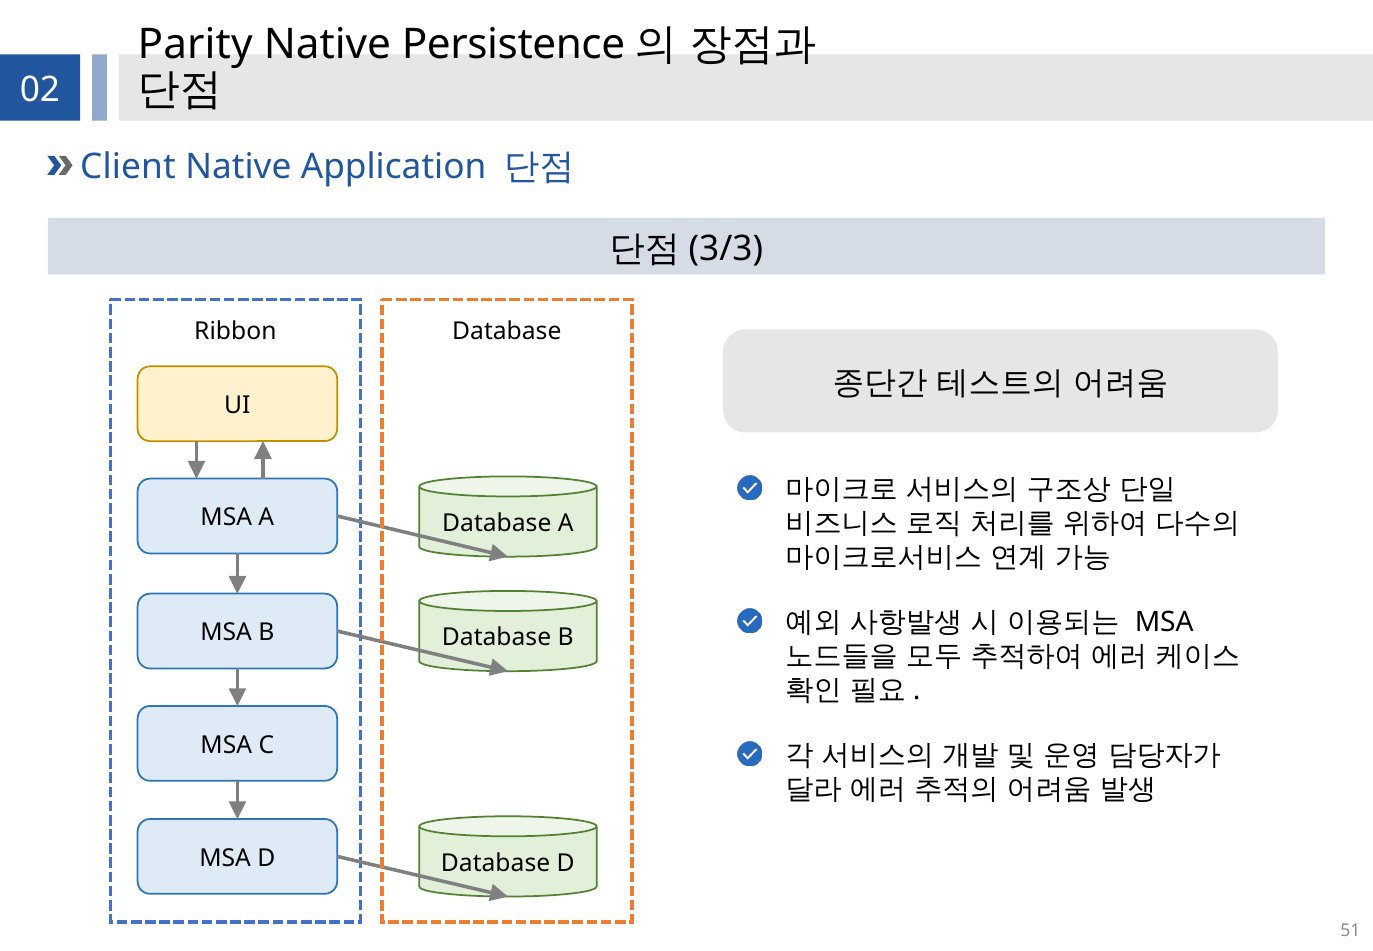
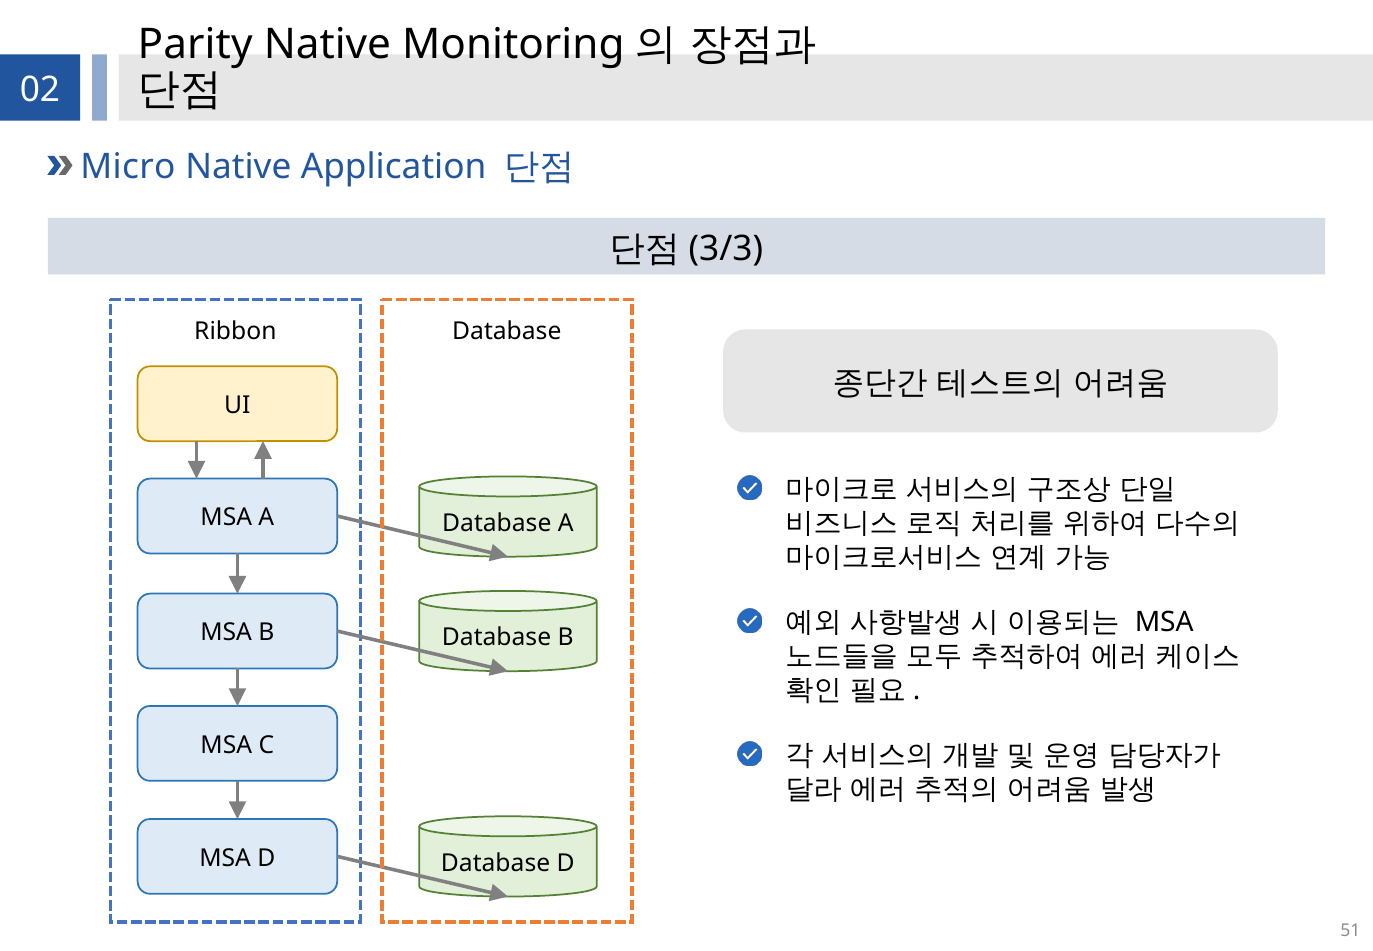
Persistence: Persistence -> Monitoring (513, 44)
Client: Client -> Micro (128, 167)
